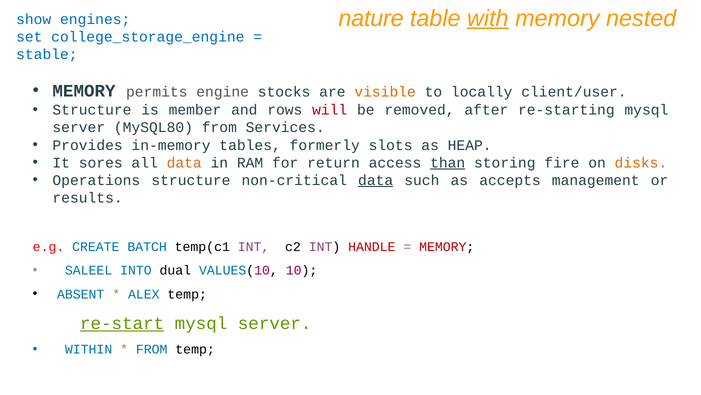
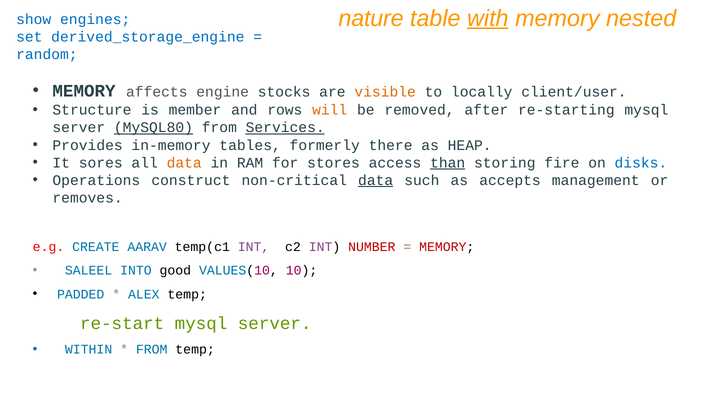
college_storage_engine: college_storage_engine -> derived_storage_engine (148, 37)
stable: stable -> random (47, 54)
permits: permits -> affects (157, 92)
will colour: red -> orange (330, 110)
MySQL80 underline: none -> present (153, 127)
Services underline: none -> present (285, 127)
slots: slots -> there (391, 145)
return: return -> stores (334, 162)
disks colour: orange -> blue (641, 162)
Operations structure: structure -> construct (191, 180)
results: results -> removes (88, 198)
BATCH: BATCH -> AARAV (147, 246)
HANDLE: HANDLE -> NUMBER (372, 246)
dual: dual -> good (175, 270)
ABSENT: ABSENT -> PADDED (81, 294)
re-start underline: present -> none (122, 323)
